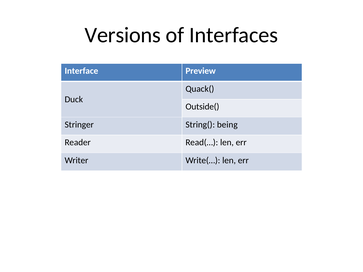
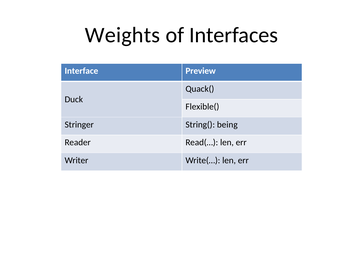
Versions: Versions -> Weights (123, 35)
Outside(: Outside( -> Flexible( (202, 107)
